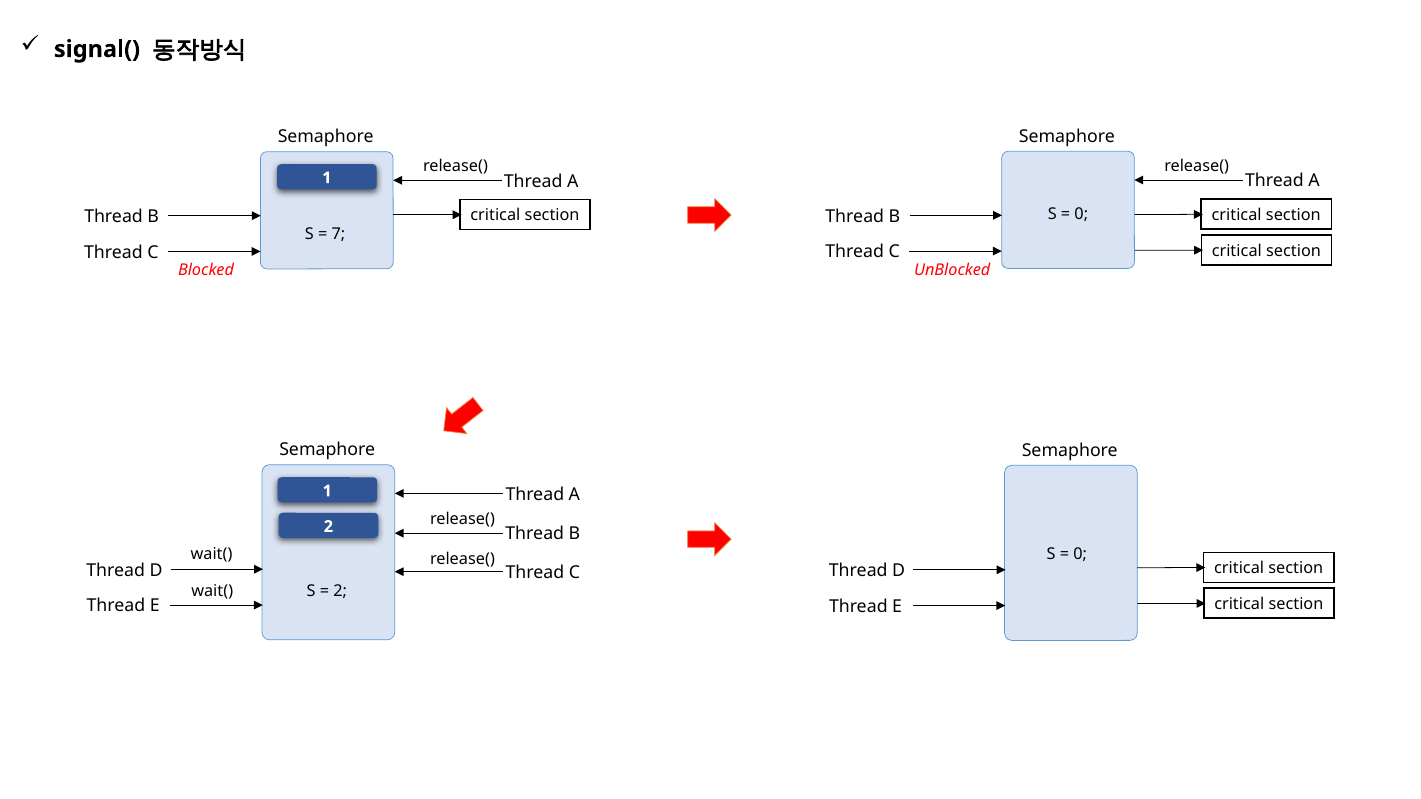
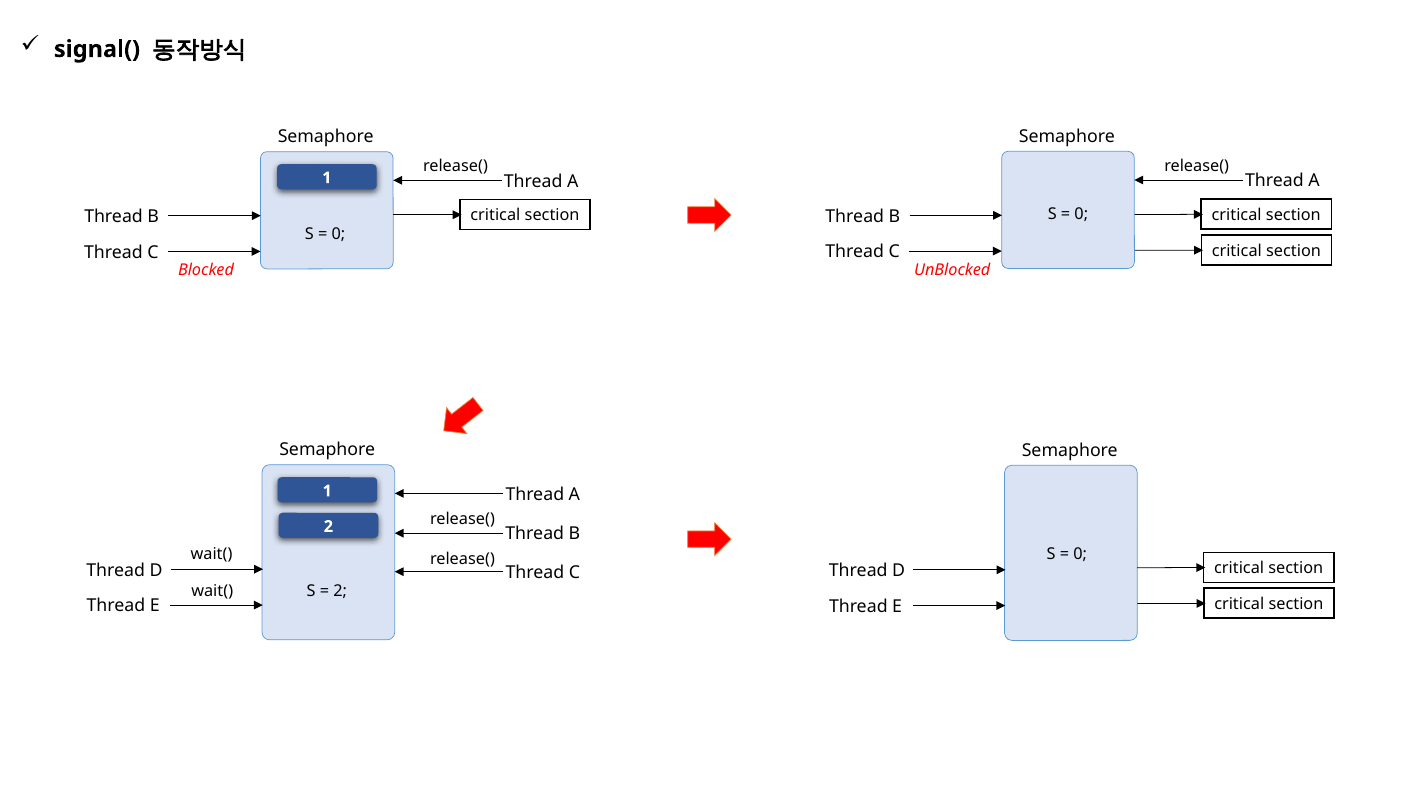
7: 7 -> 0 (338, 234)
